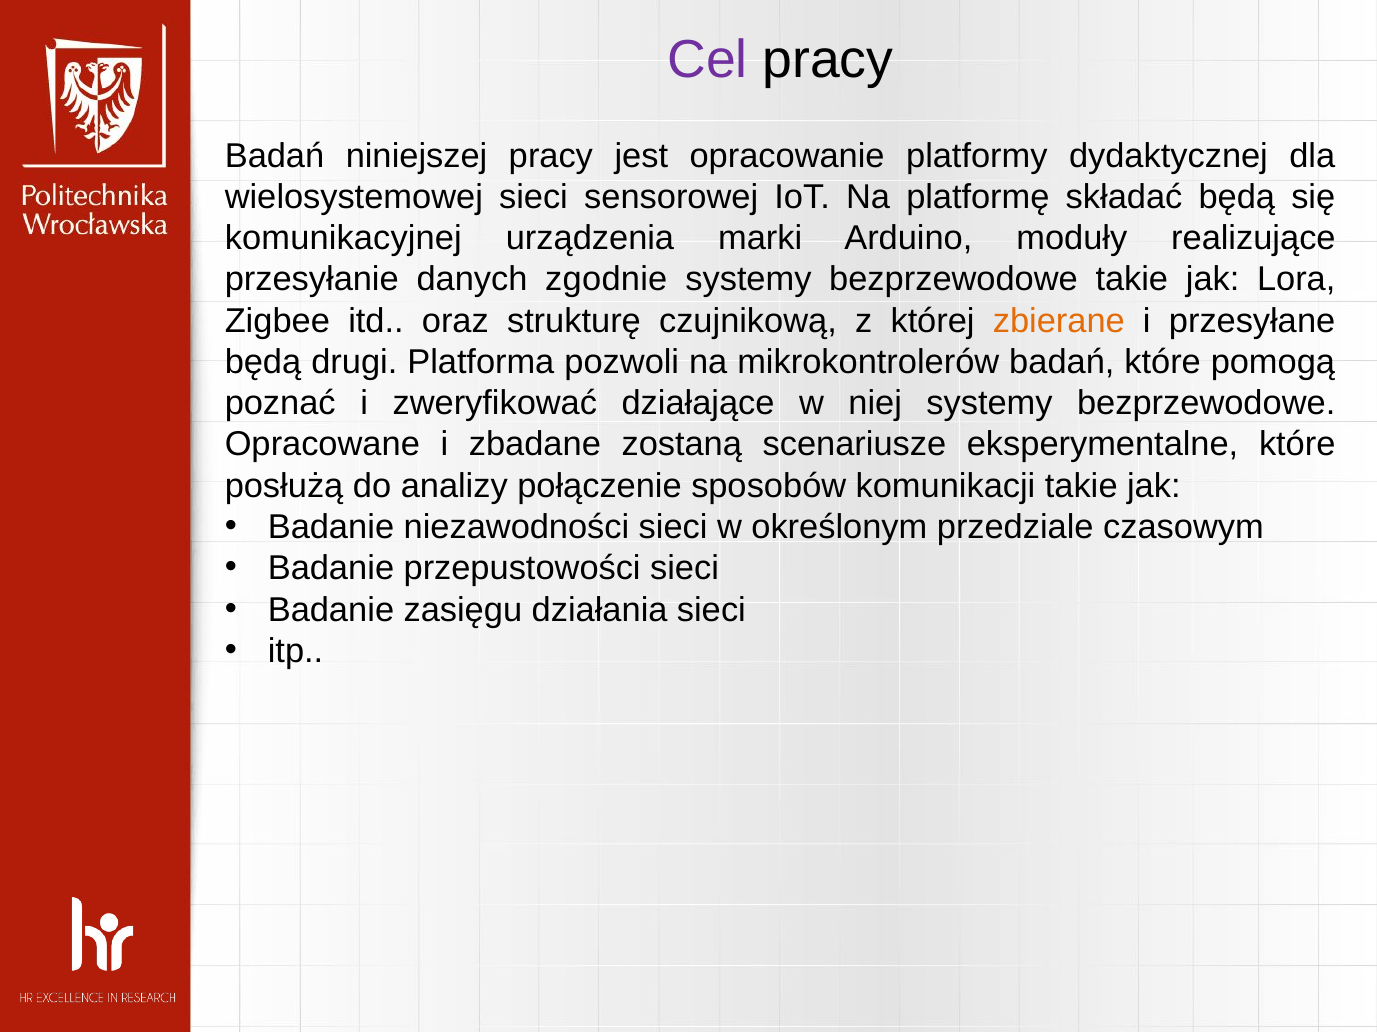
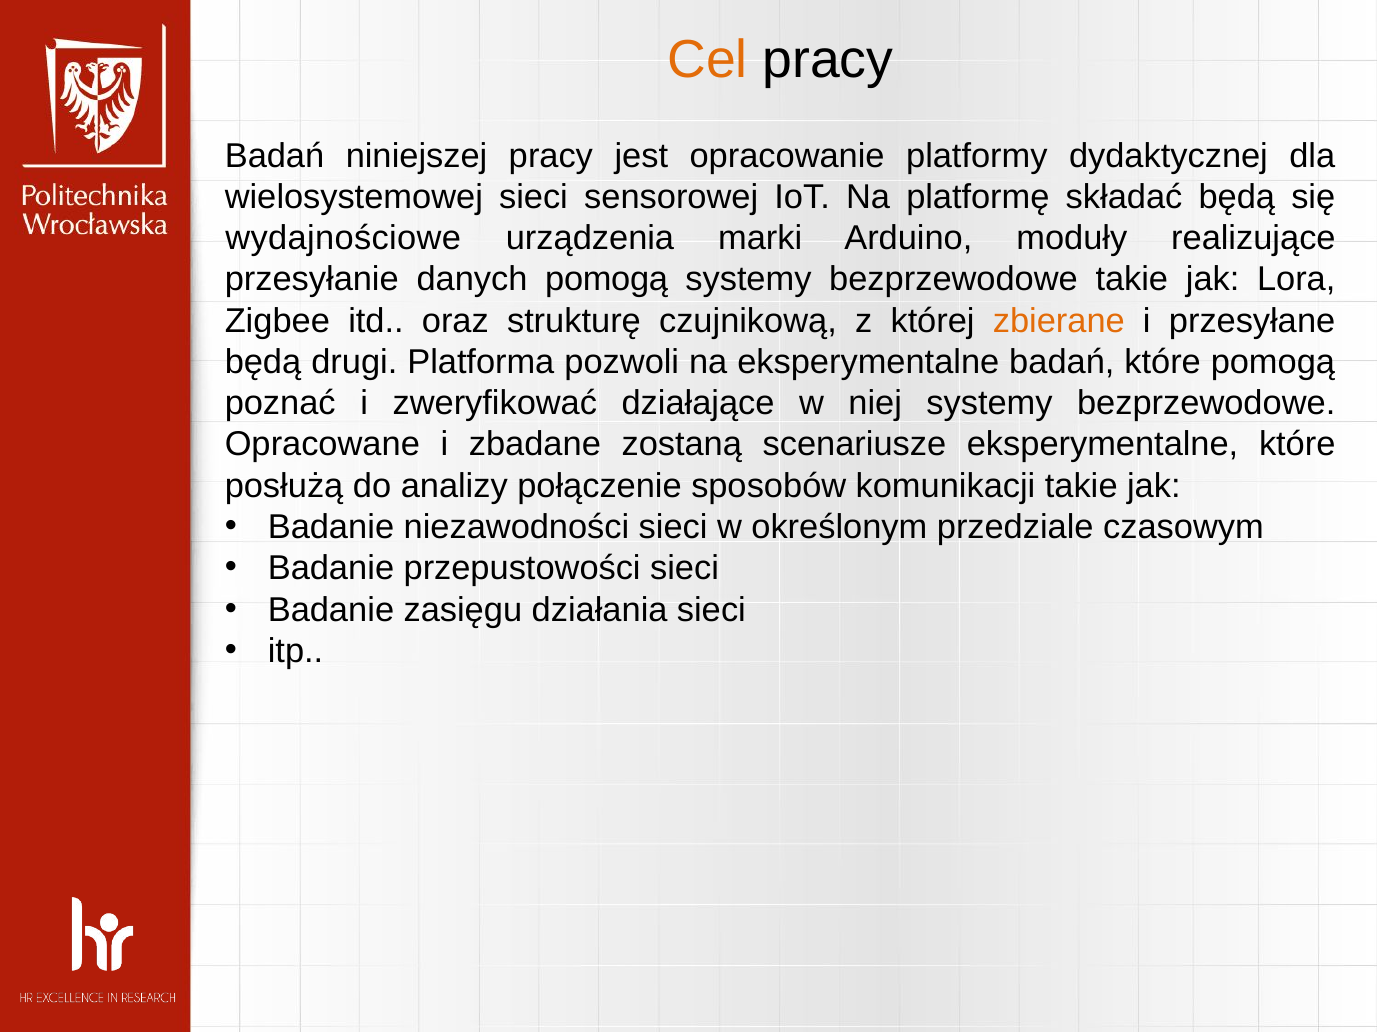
Cel colour: purple -> orange (708, 60)
komunikacyjnej: komunikacyjnej -> wydajnościowe (343, 238)
danych zgodnie: zgodnie -> pomogą (607, 280)
na mikrokontrolerów: mikrokontrolerów -> eksperymentalne (868, 362)
